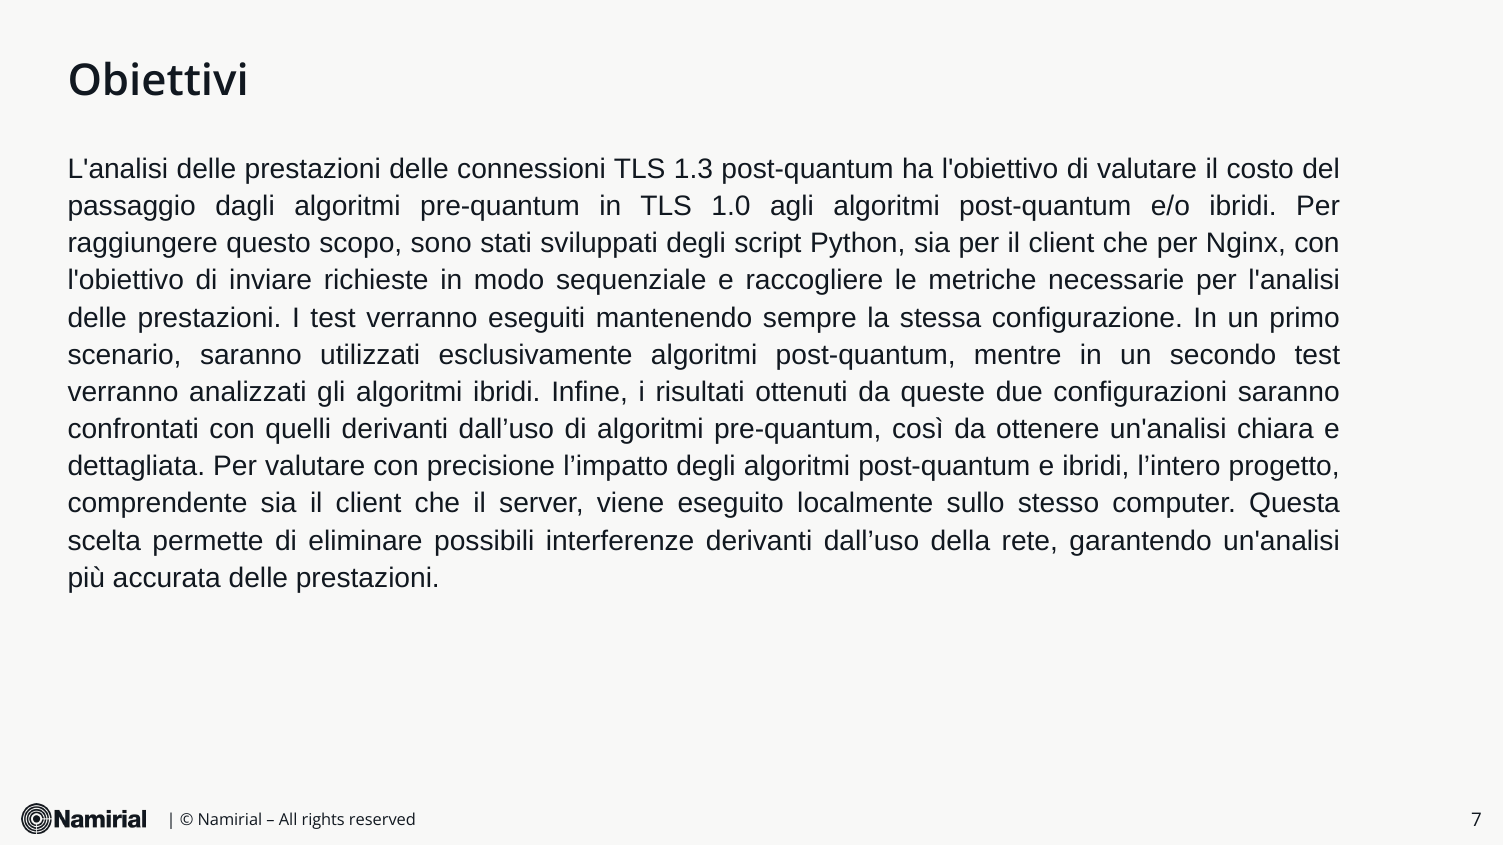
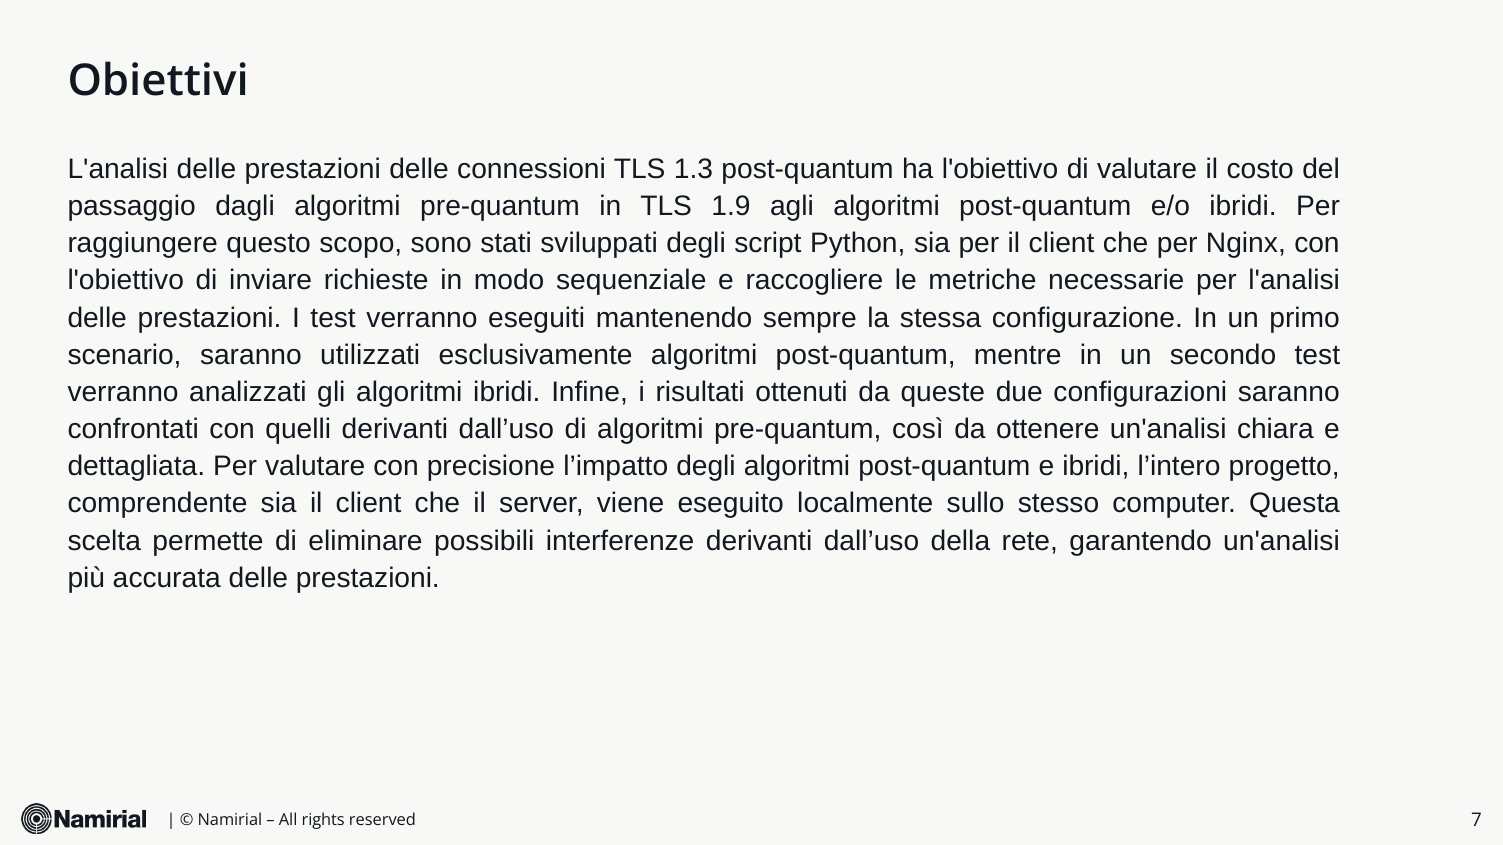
1.0: 1.0 -> 1.9 (731, 206)
